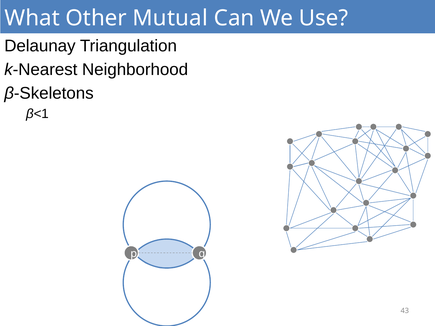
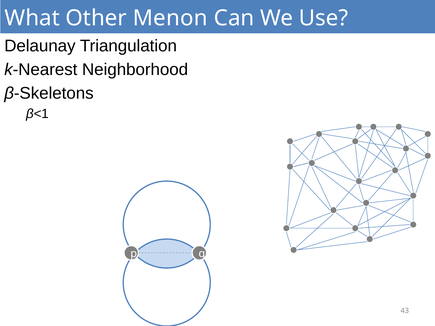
Mutual: Mutual -> Menon (170, 18)
